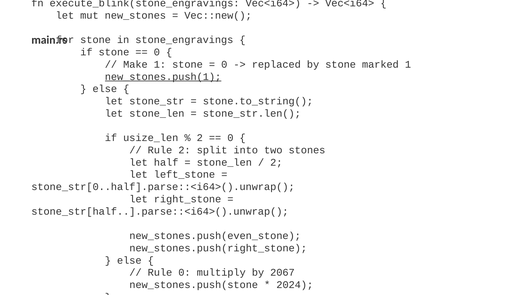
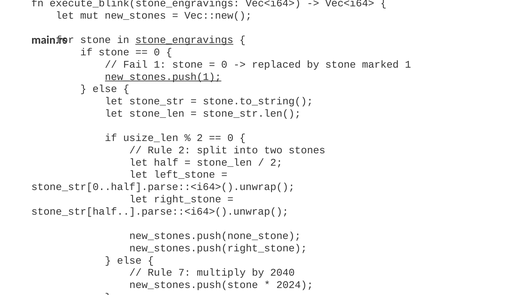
stone_engravings underline: none -> present (184, 40)
Make: Make -> Fail (135, 64)
new_stones.push(even_stone: new_stones.push(even_stone -> new_stones.push(none_stone (215, 236)
Rule 0: 0 -> 7 (184, 272)
2067: 2067 -> 2040 (282, 272)
